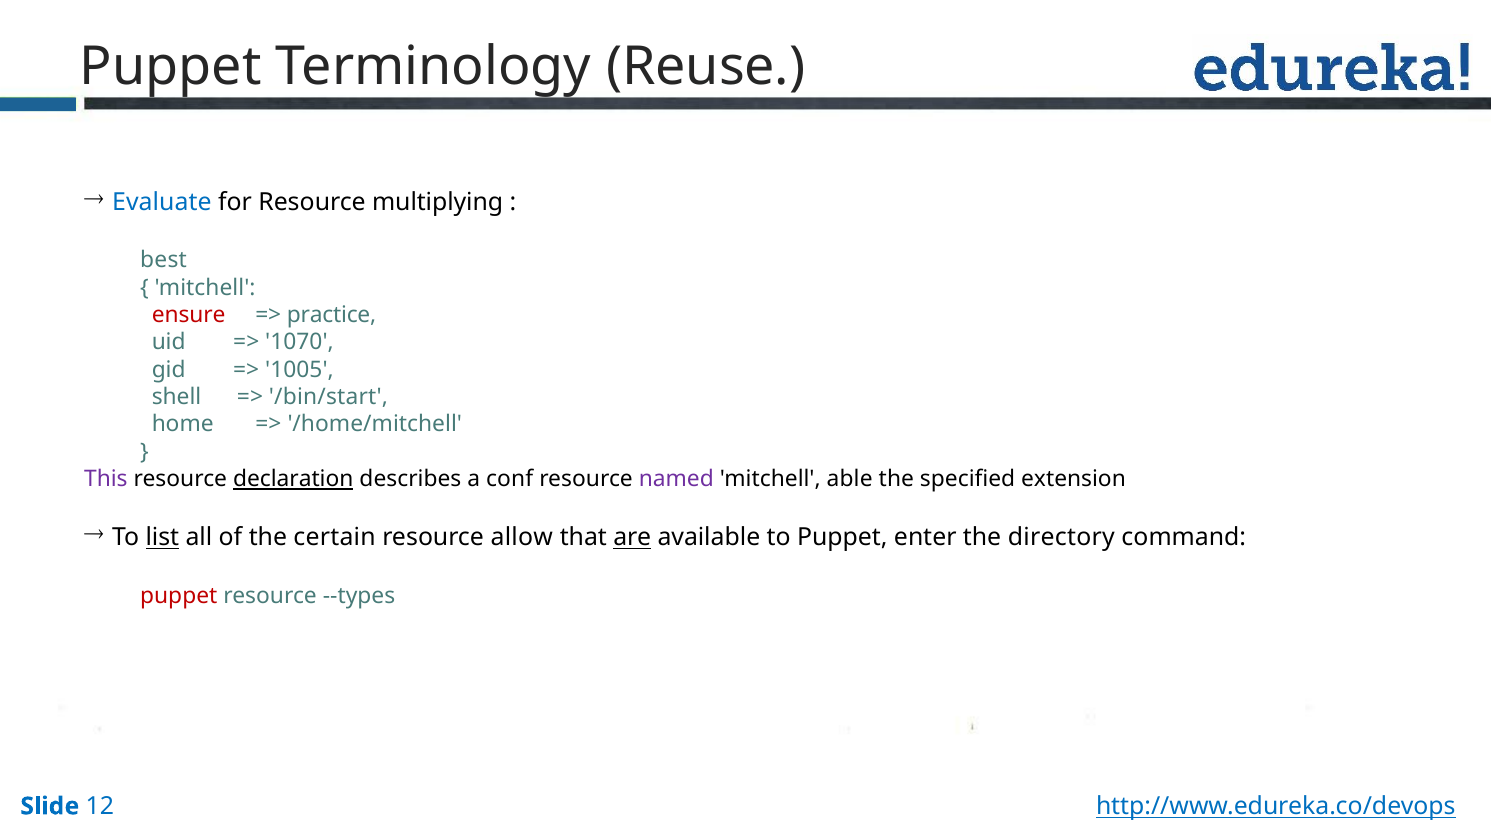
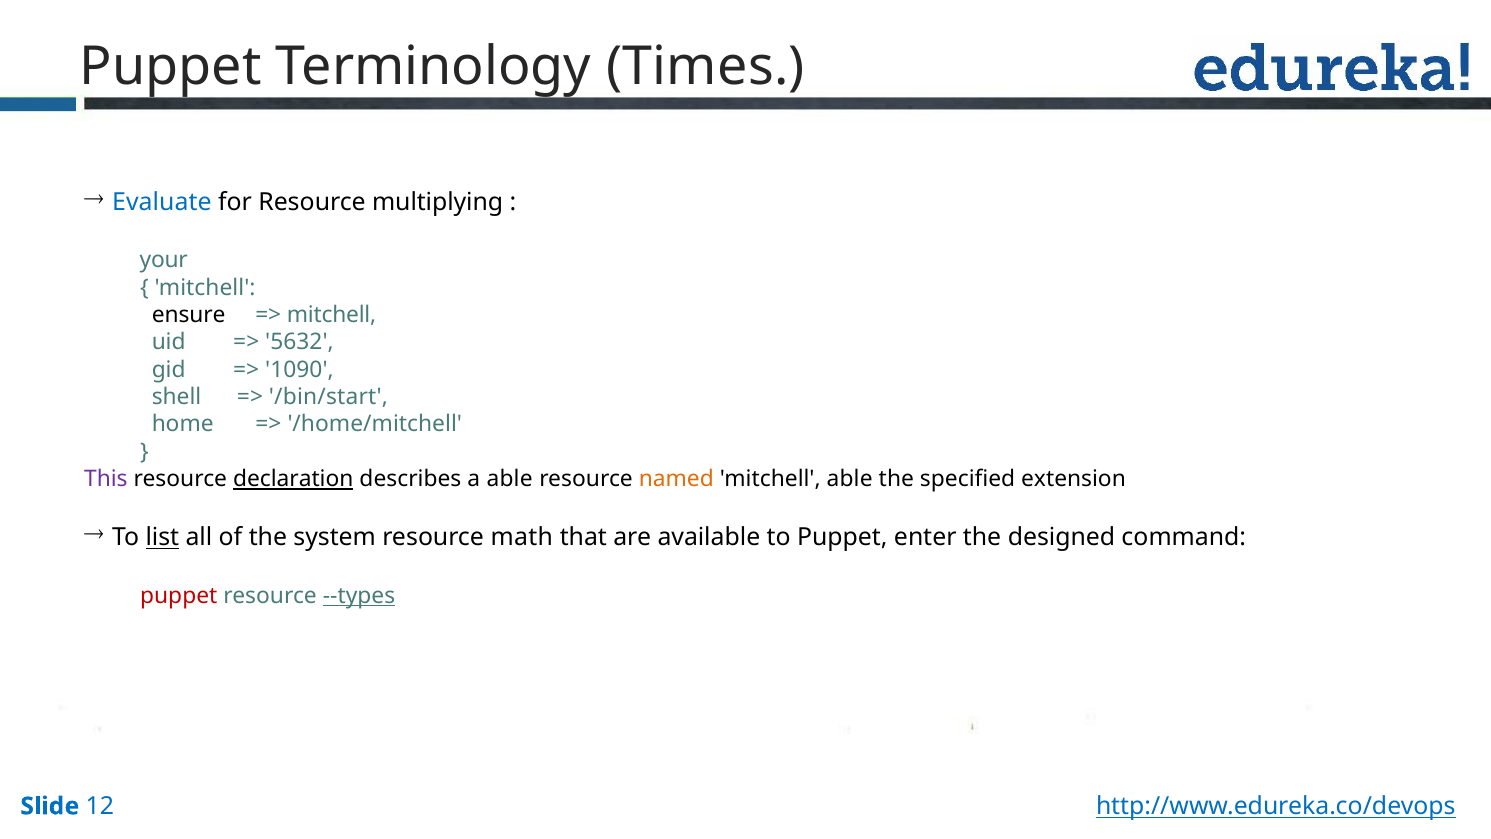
Reuse: Reuse -> Times (706, 67)
best: best -> your (164, 260)
ensure colour: red -> black (189, 315)
practice: practice -> mitchell (332, 315)
1070: 1070 -> 5632 (299, 342)
1005: 1005 -> 1090 (299, 370)
a conf: conf -> able (510, 479)
named colour: purple -> orange (676, 479)
certain: certain -> system (335, 537)
allow: allow -> math (522, 537)
are underline: present -> none (632, 537)
directory: directory -> designed (1061, 537)
--types underline: none -> present (359, 596)
